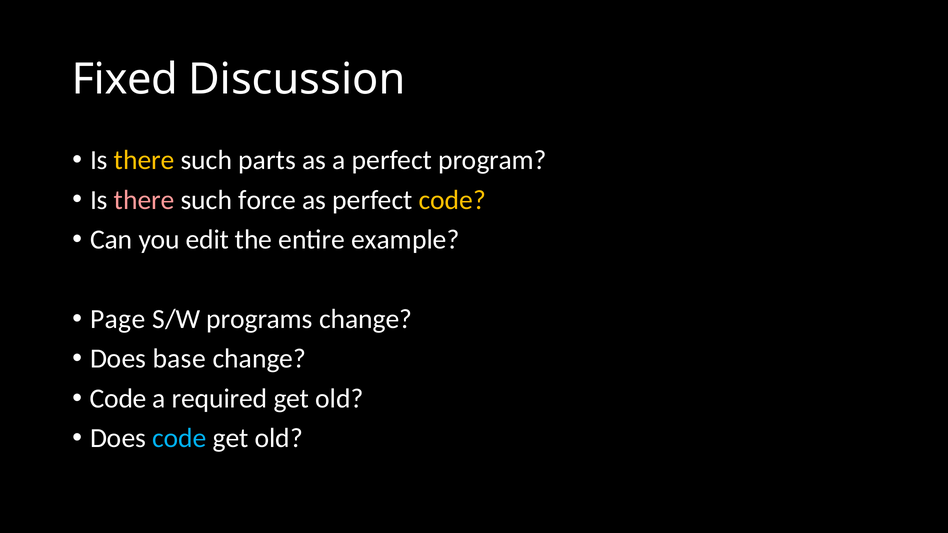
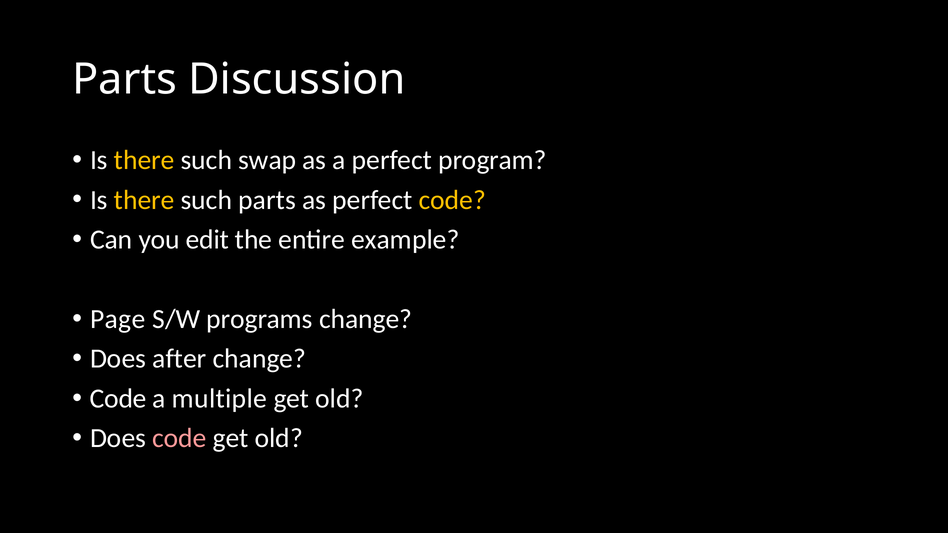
Fixed: Fixed -> Parts (125, 80)
parts: parts -> swap (267, 160)
there colour: pink -> yellow (144, 200)
such force: force -> parts (267, 200)
base: base -> after (179, 359)
required: required -> multiple (219, 399)
code colour: light blue -> pink (179, 439)
